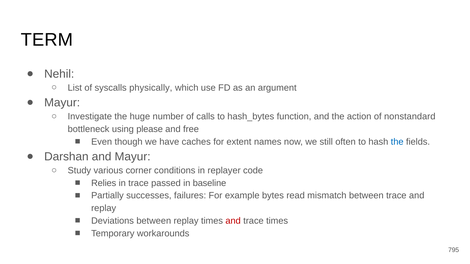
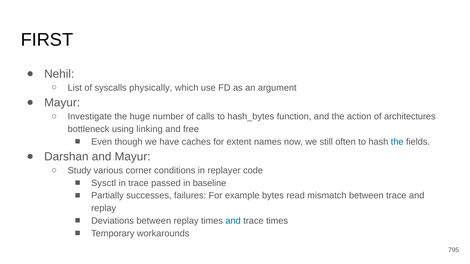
TERM: TERM -> FIRST (47, 40)
nonstandard: nonstandard -> architectures (410, 117)
please: please -> linking (150, 129)
Relies: Relies -> Sysctl (104, 183)
and colour: red -> blue (233, 221)
